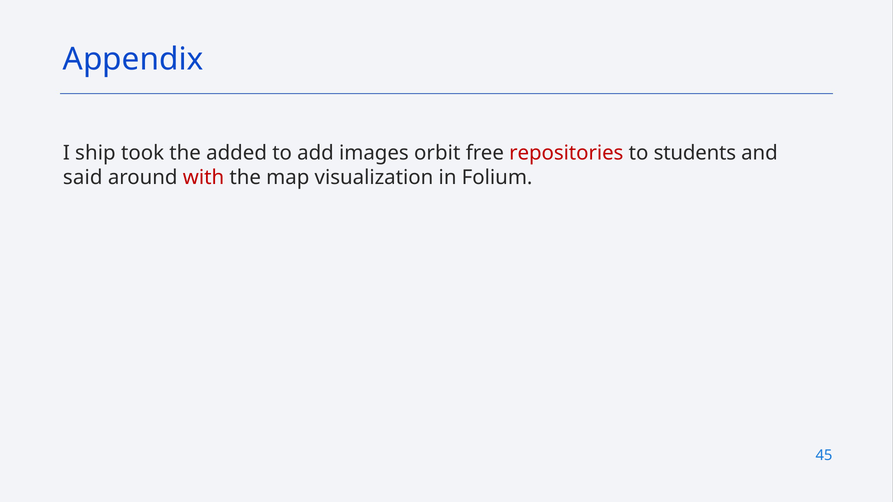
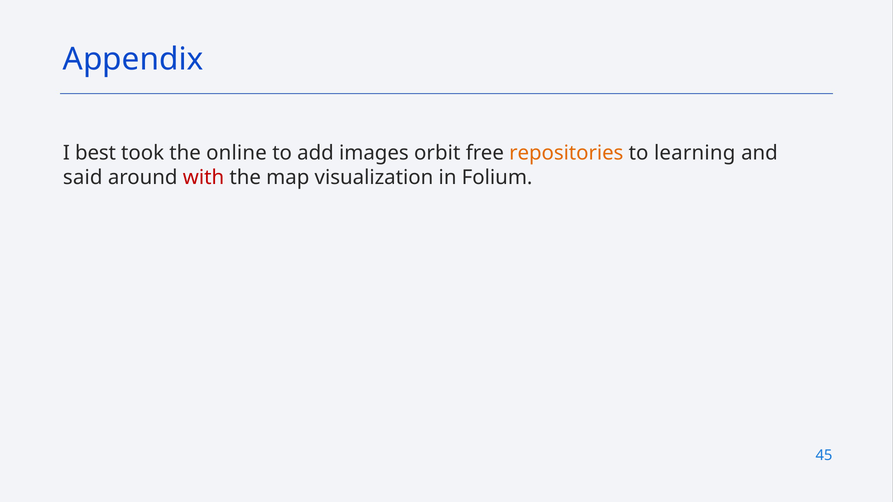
ship: ship -> best (96, 153)
added: added -> online (236, 153)
repositories colour: red -> orange (566, 153)
students: students -> learning (695, 153)
